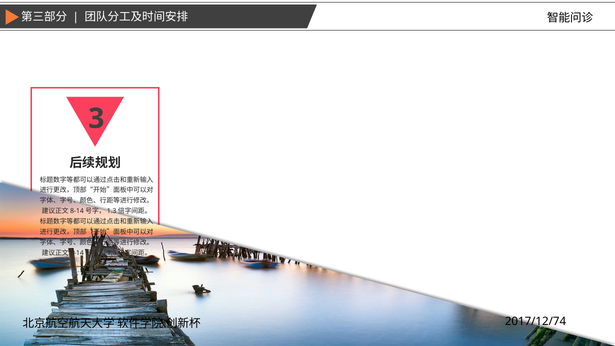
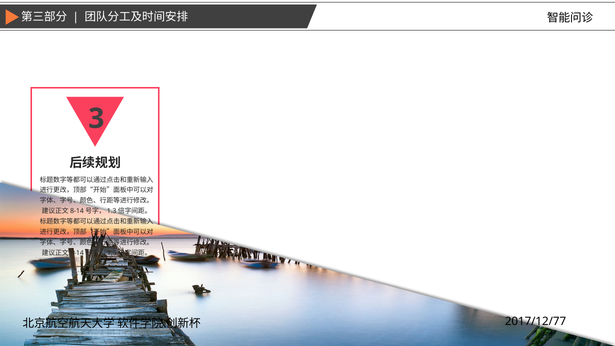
2017/12/74: 2017/12/74 -> 2017/12/77 (536, 321)
